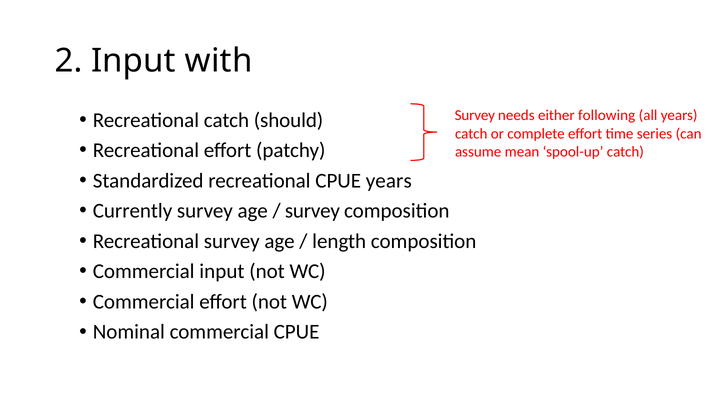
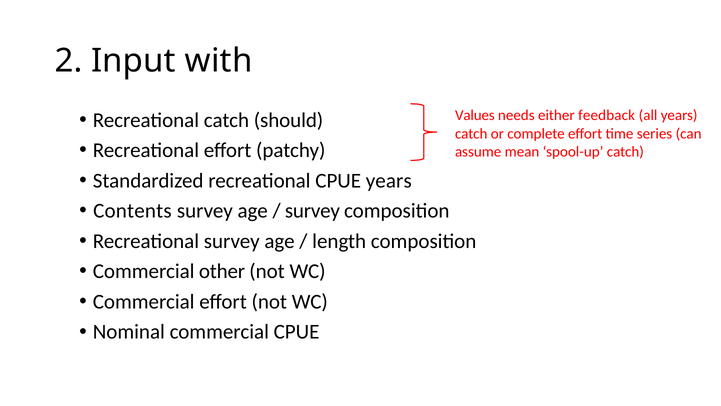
Survey: Survey -> Values (475, 115)
following: following -> feedback (607, 115)
Currently: Currently -> Contents (132, 211)
Commercial input: input -> other (222, 271)
